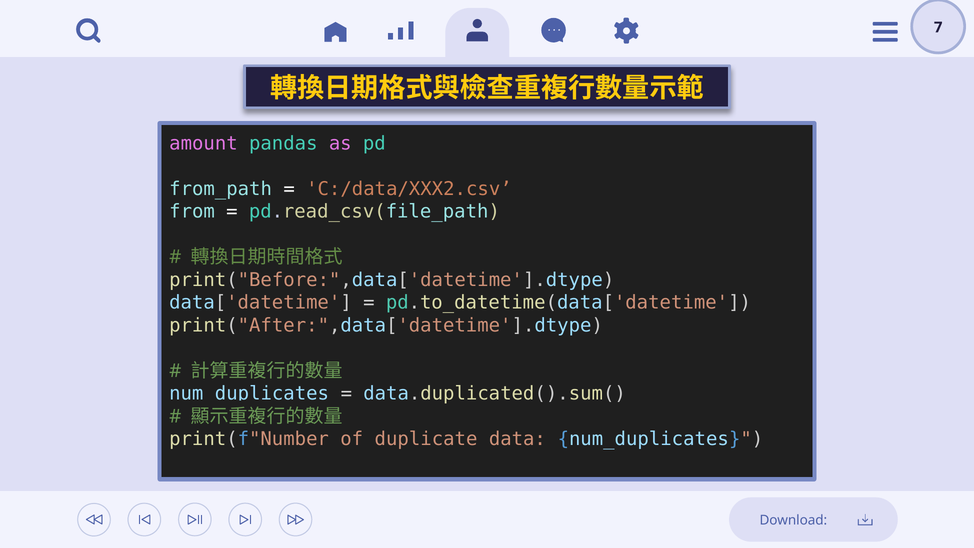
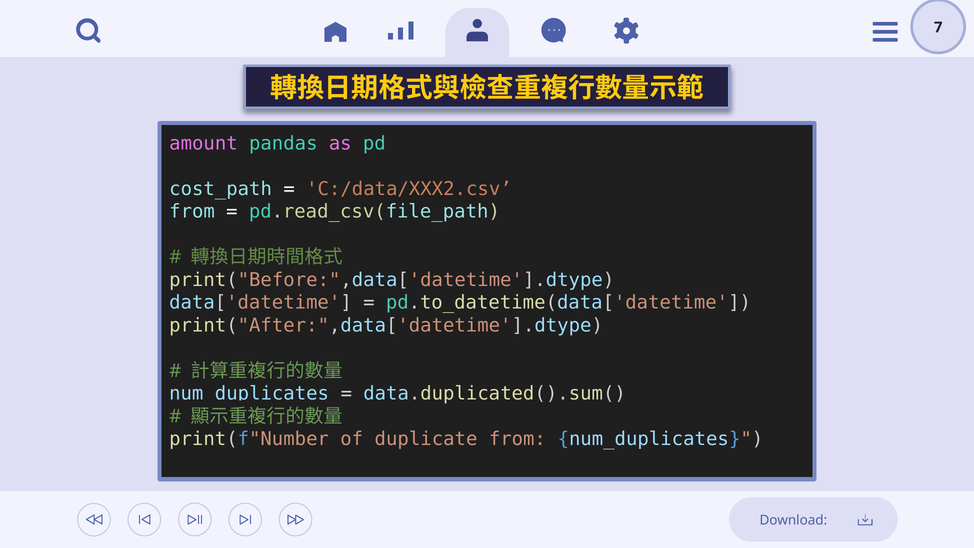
from_path: from_path -> cost_path (221, 189)
duplicate data: data -> from (517, 439)
